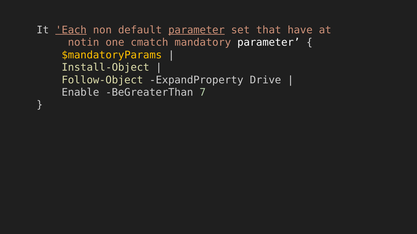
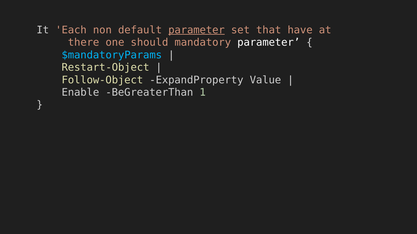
Each underline: present -> none (71, 30)
notin: notin -> there (84, 43)
cmatch: cmatch -> should (149, 43)
$mandatoryParams colour: yellow -> light blue (112, 55)
Install-Object: Install-Object -> Restart-Object (106, 68)
Drive: Drive -> Value (265, 80)
7: 7 -> 1 (203, 93)
